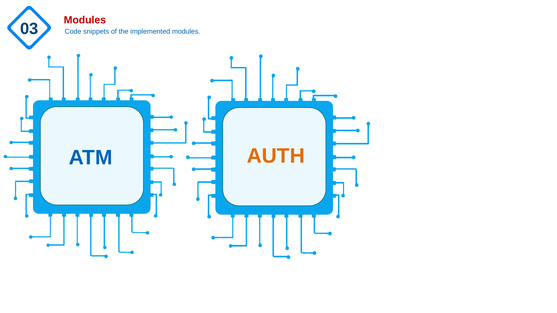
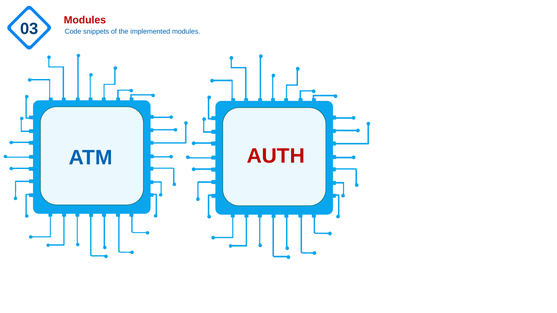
AUTH colour: orange -> red (276, 156)
